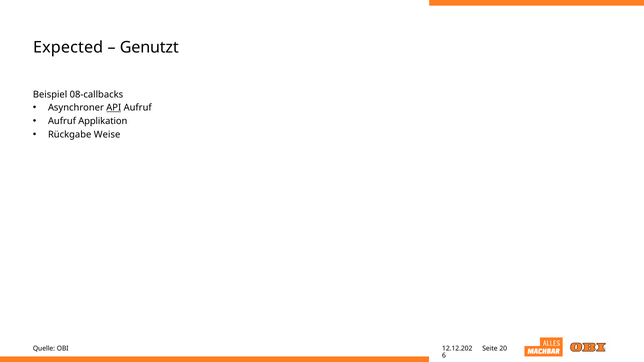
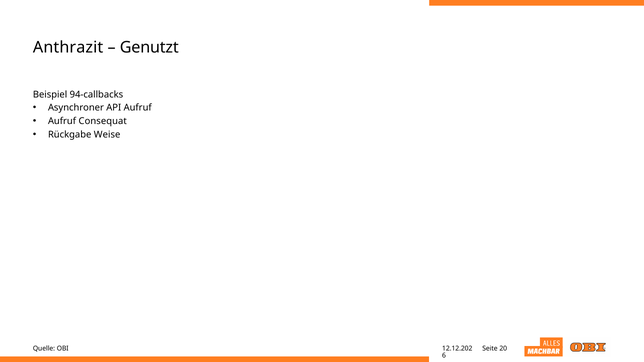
Expected: Expected -> Anthrazit (68, 47)
08-callbacks: 08-callbacks -> 94-callbacks (96, 95)
API underline: present -> none (114, 108)
Applikation: Applikation -> Consequat (103, 121)
